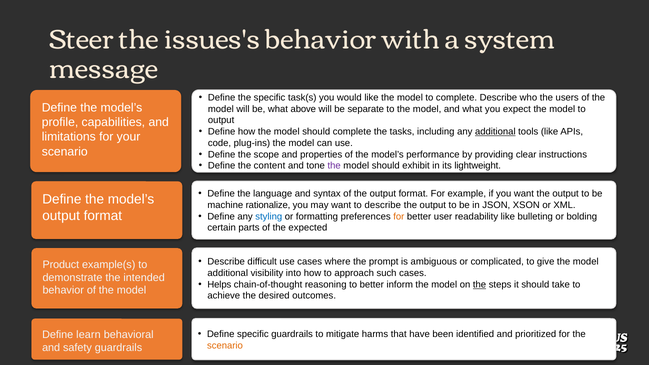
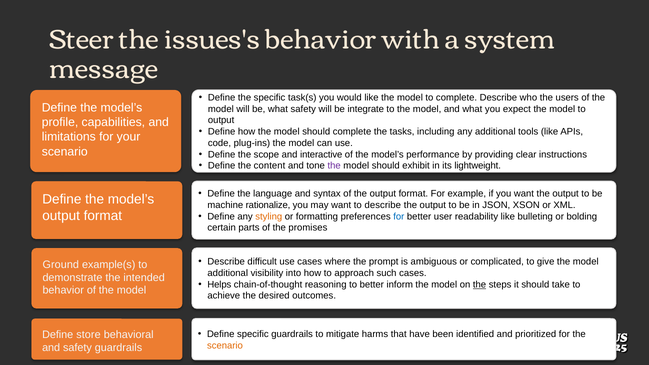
what above: above -> safety (303, 109)
separate: separate -> integrate (366, 109)
additional underline: present -> none (495, 132)
properties: properties -> interactive (321, 154)
styling colour: blue -> orange (269, 216)
for colour: orange -> blue (399, 216)
expected: expected -> promises (308, 228)
Product: Product -> Ground (61, 265)
learn: learn -> store (88, 335)
